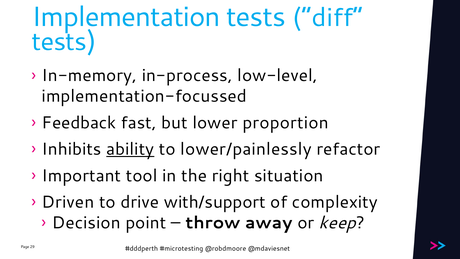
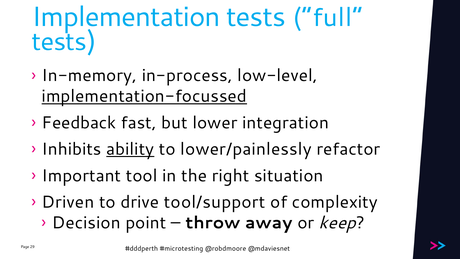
diff: diff -> full (328, 18)
implementation-focussed underline: none -> present (144, 96)
proportion: proportion -> integration (286, 123)
with/support: with/support -> tool/support (215, 202)
